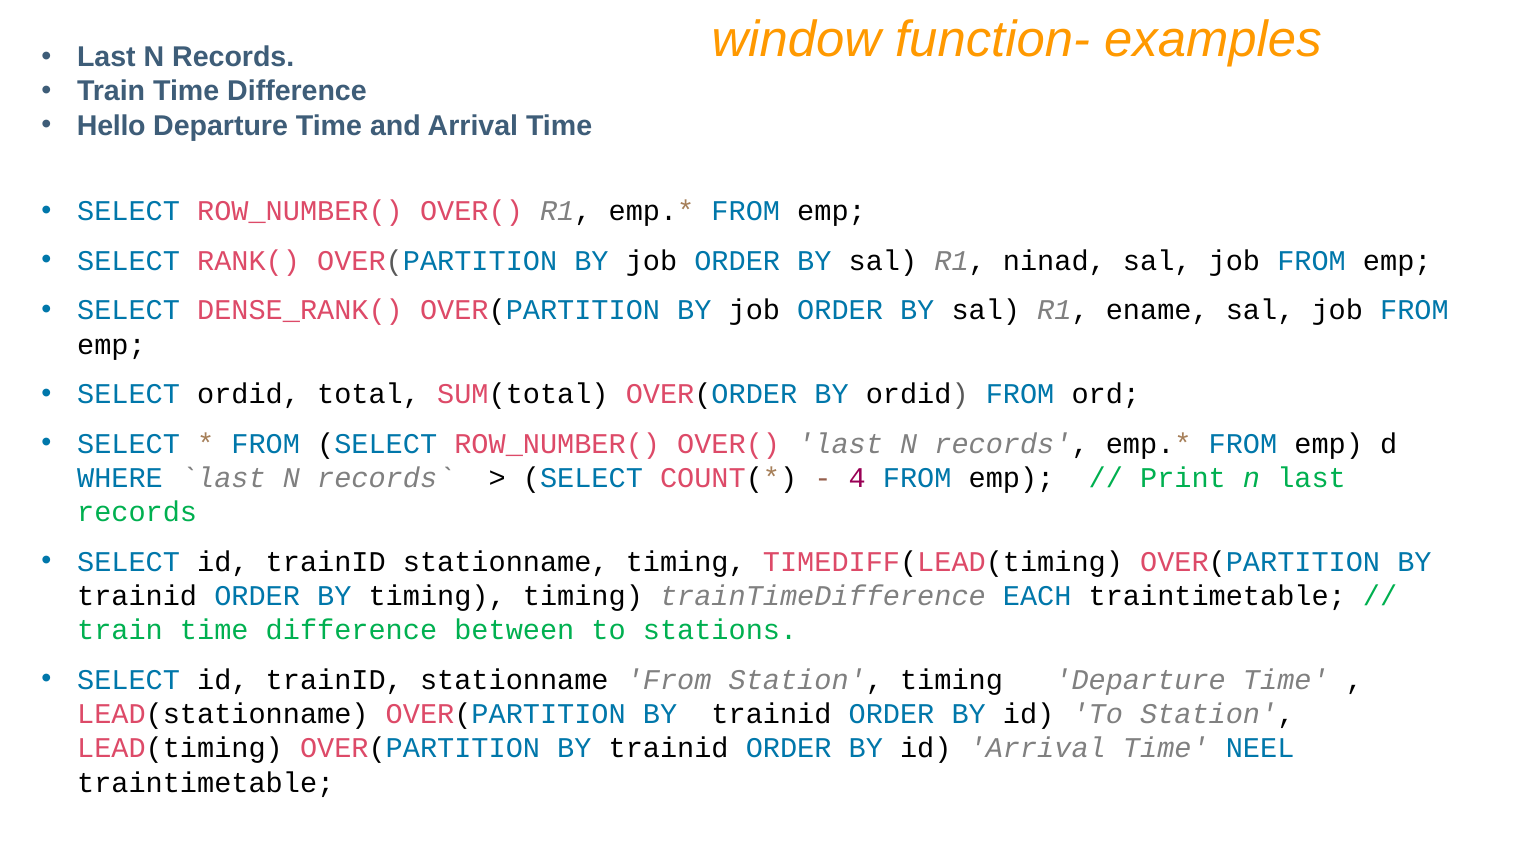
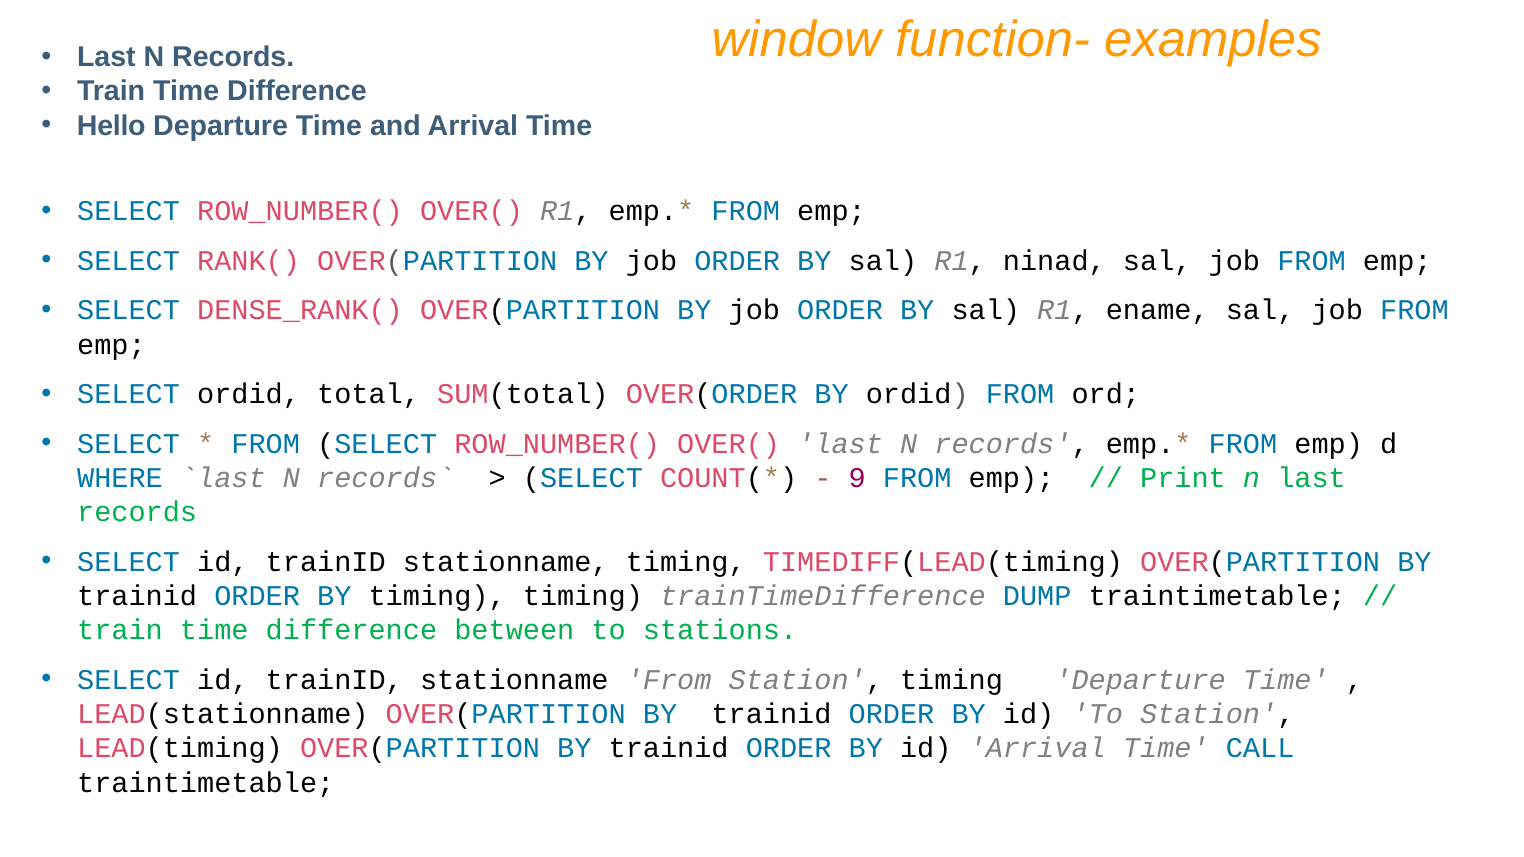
4: 4 -> 9 (857, 478)
EACH: EACH -> DUMP (1037, 596)
NEEL: NEEL -> CALL (1260, 749)
